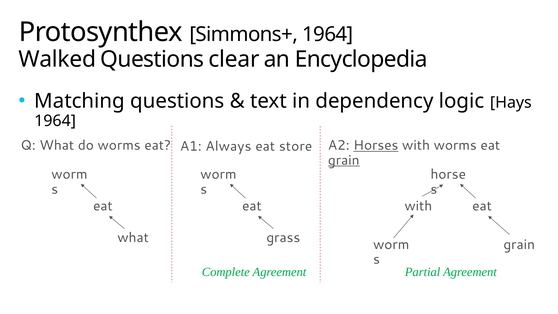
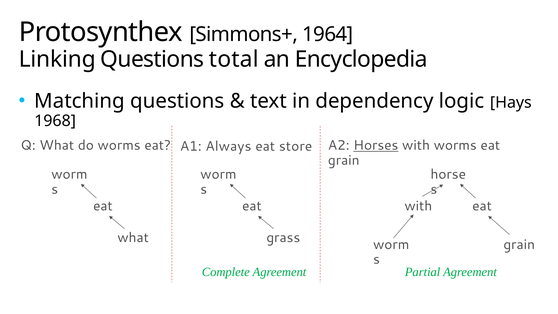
Walked: Walked -> Linking (57, 59)
clear: clear -> total (234, 59)
1964: 1964 -> 1968 (55, 121)
grain underline: present -> none (344, 160)
